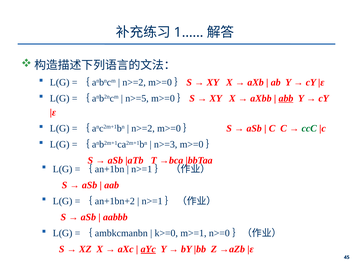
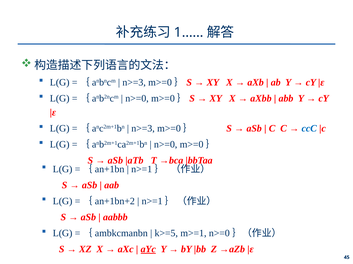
n>=2: n>=2 -> n>=3 (134, 83)
n>=5: n>=5 -> n>=0 (137, 99)
abb underline: present -> none (286, 99)
n>=2: n>=2 -> n>=3 (143, 129)
ccC colour: green -> blue (309, 129)
n>=3: n>=3 -> n>=0 (166, 145)
k>=0: k>=0 -> k>=5 (166, 234)
